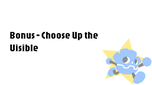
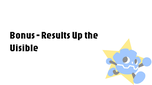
Choose: Choose -> Results (56, 36)
